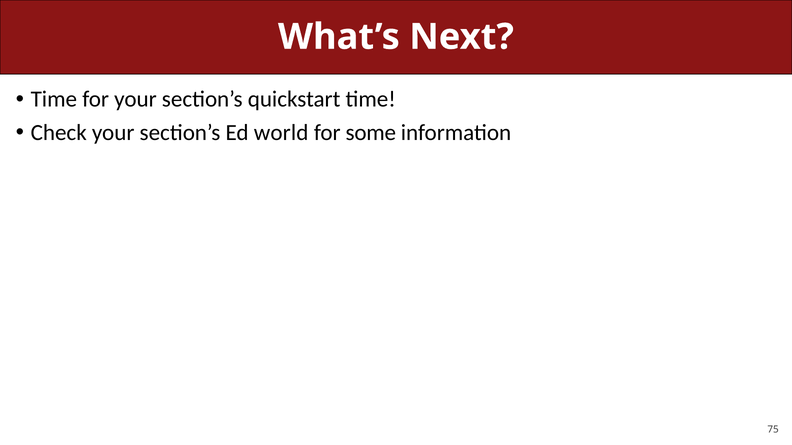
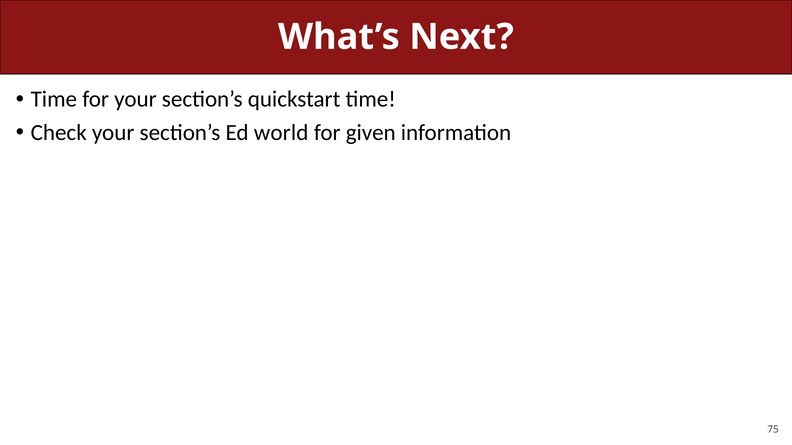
some: some -> given (371, 133)
